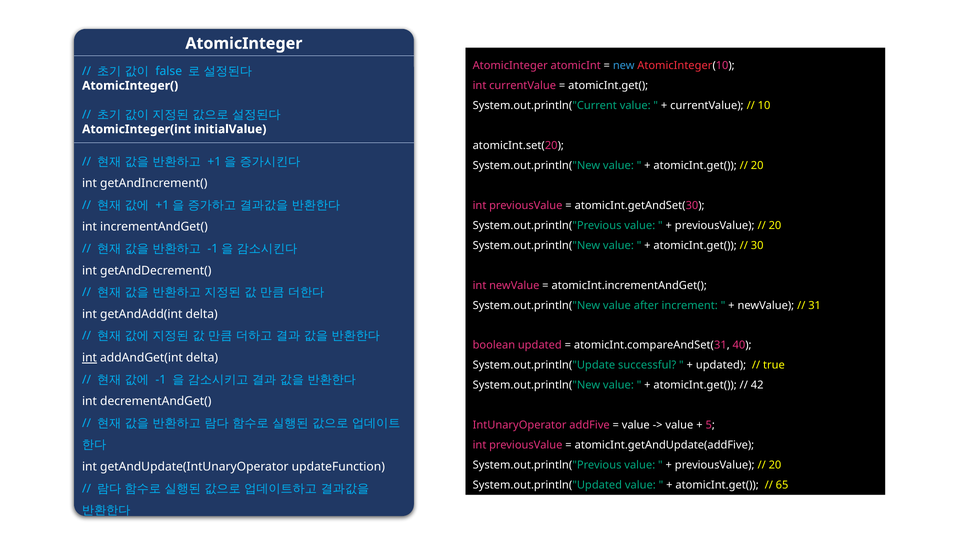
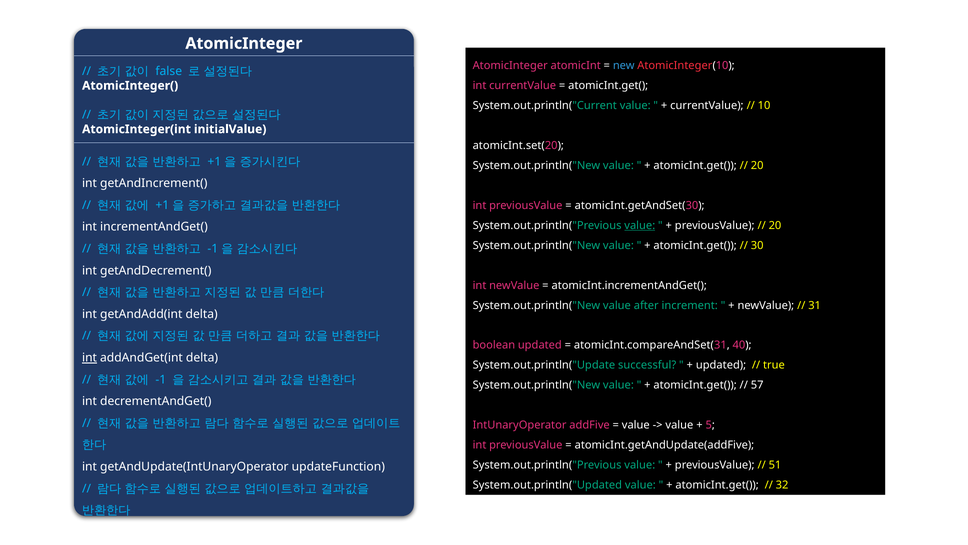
value underline: none -> present (640, 225)
42: 42 -> 57 (757, 385)
20: 20 -> 51 (775, 465)
65: 65 -> 32 (782, 485)
